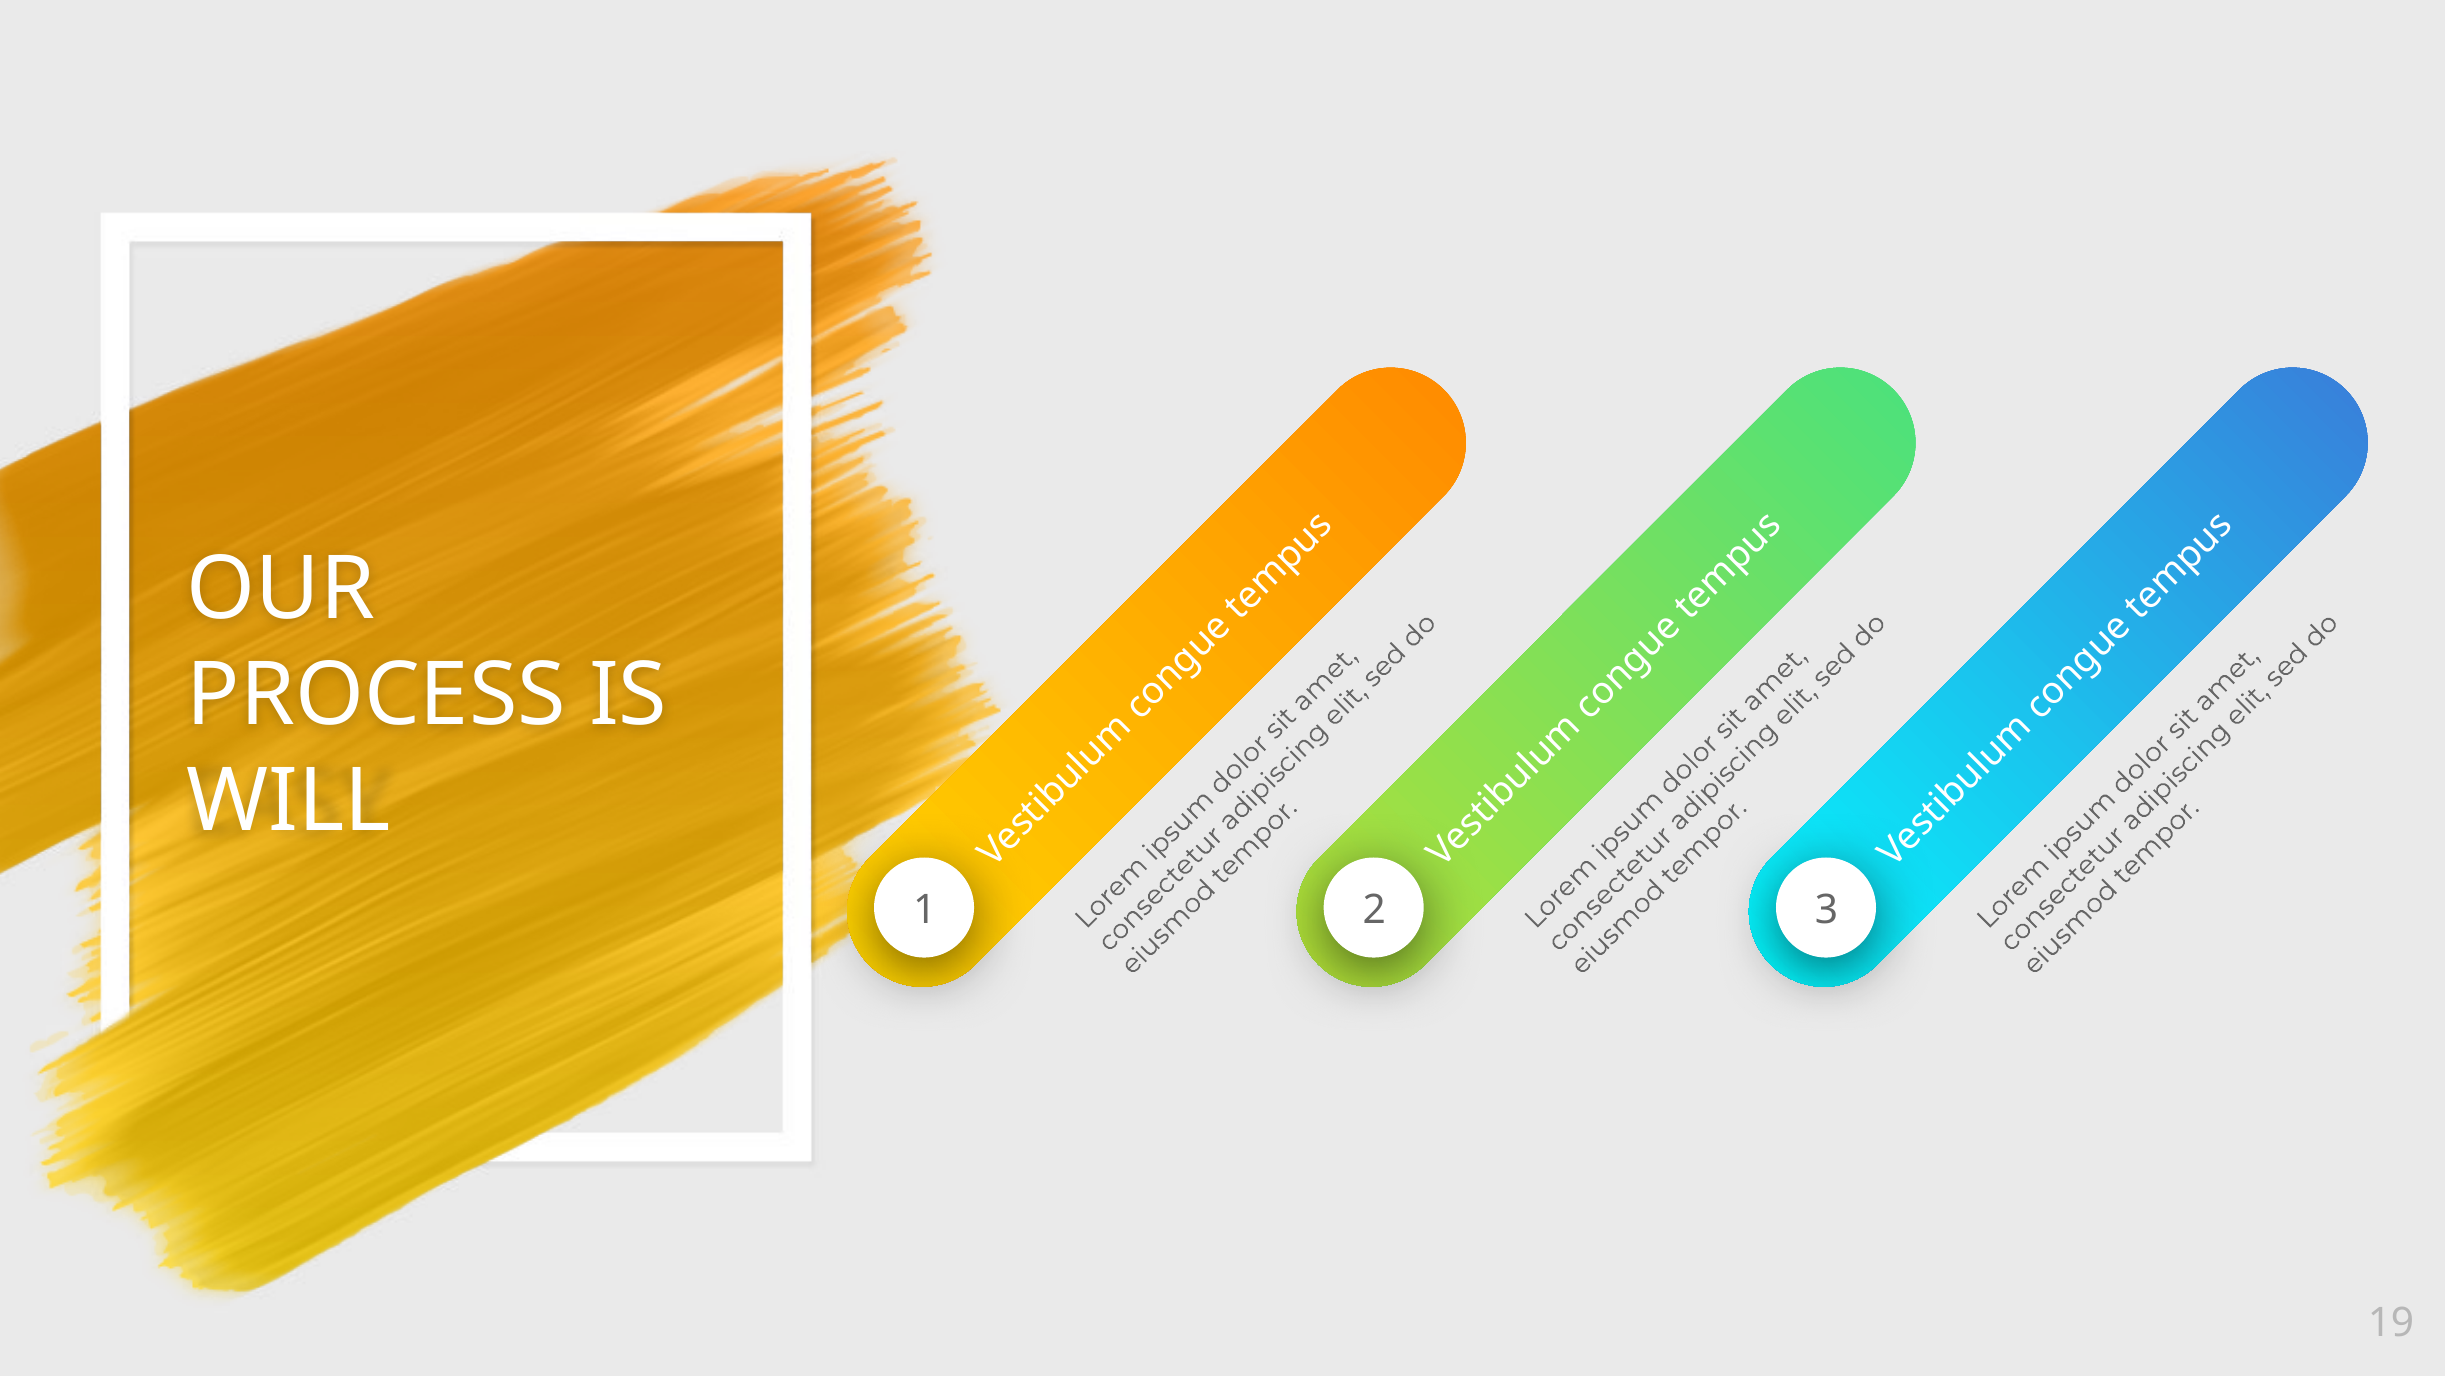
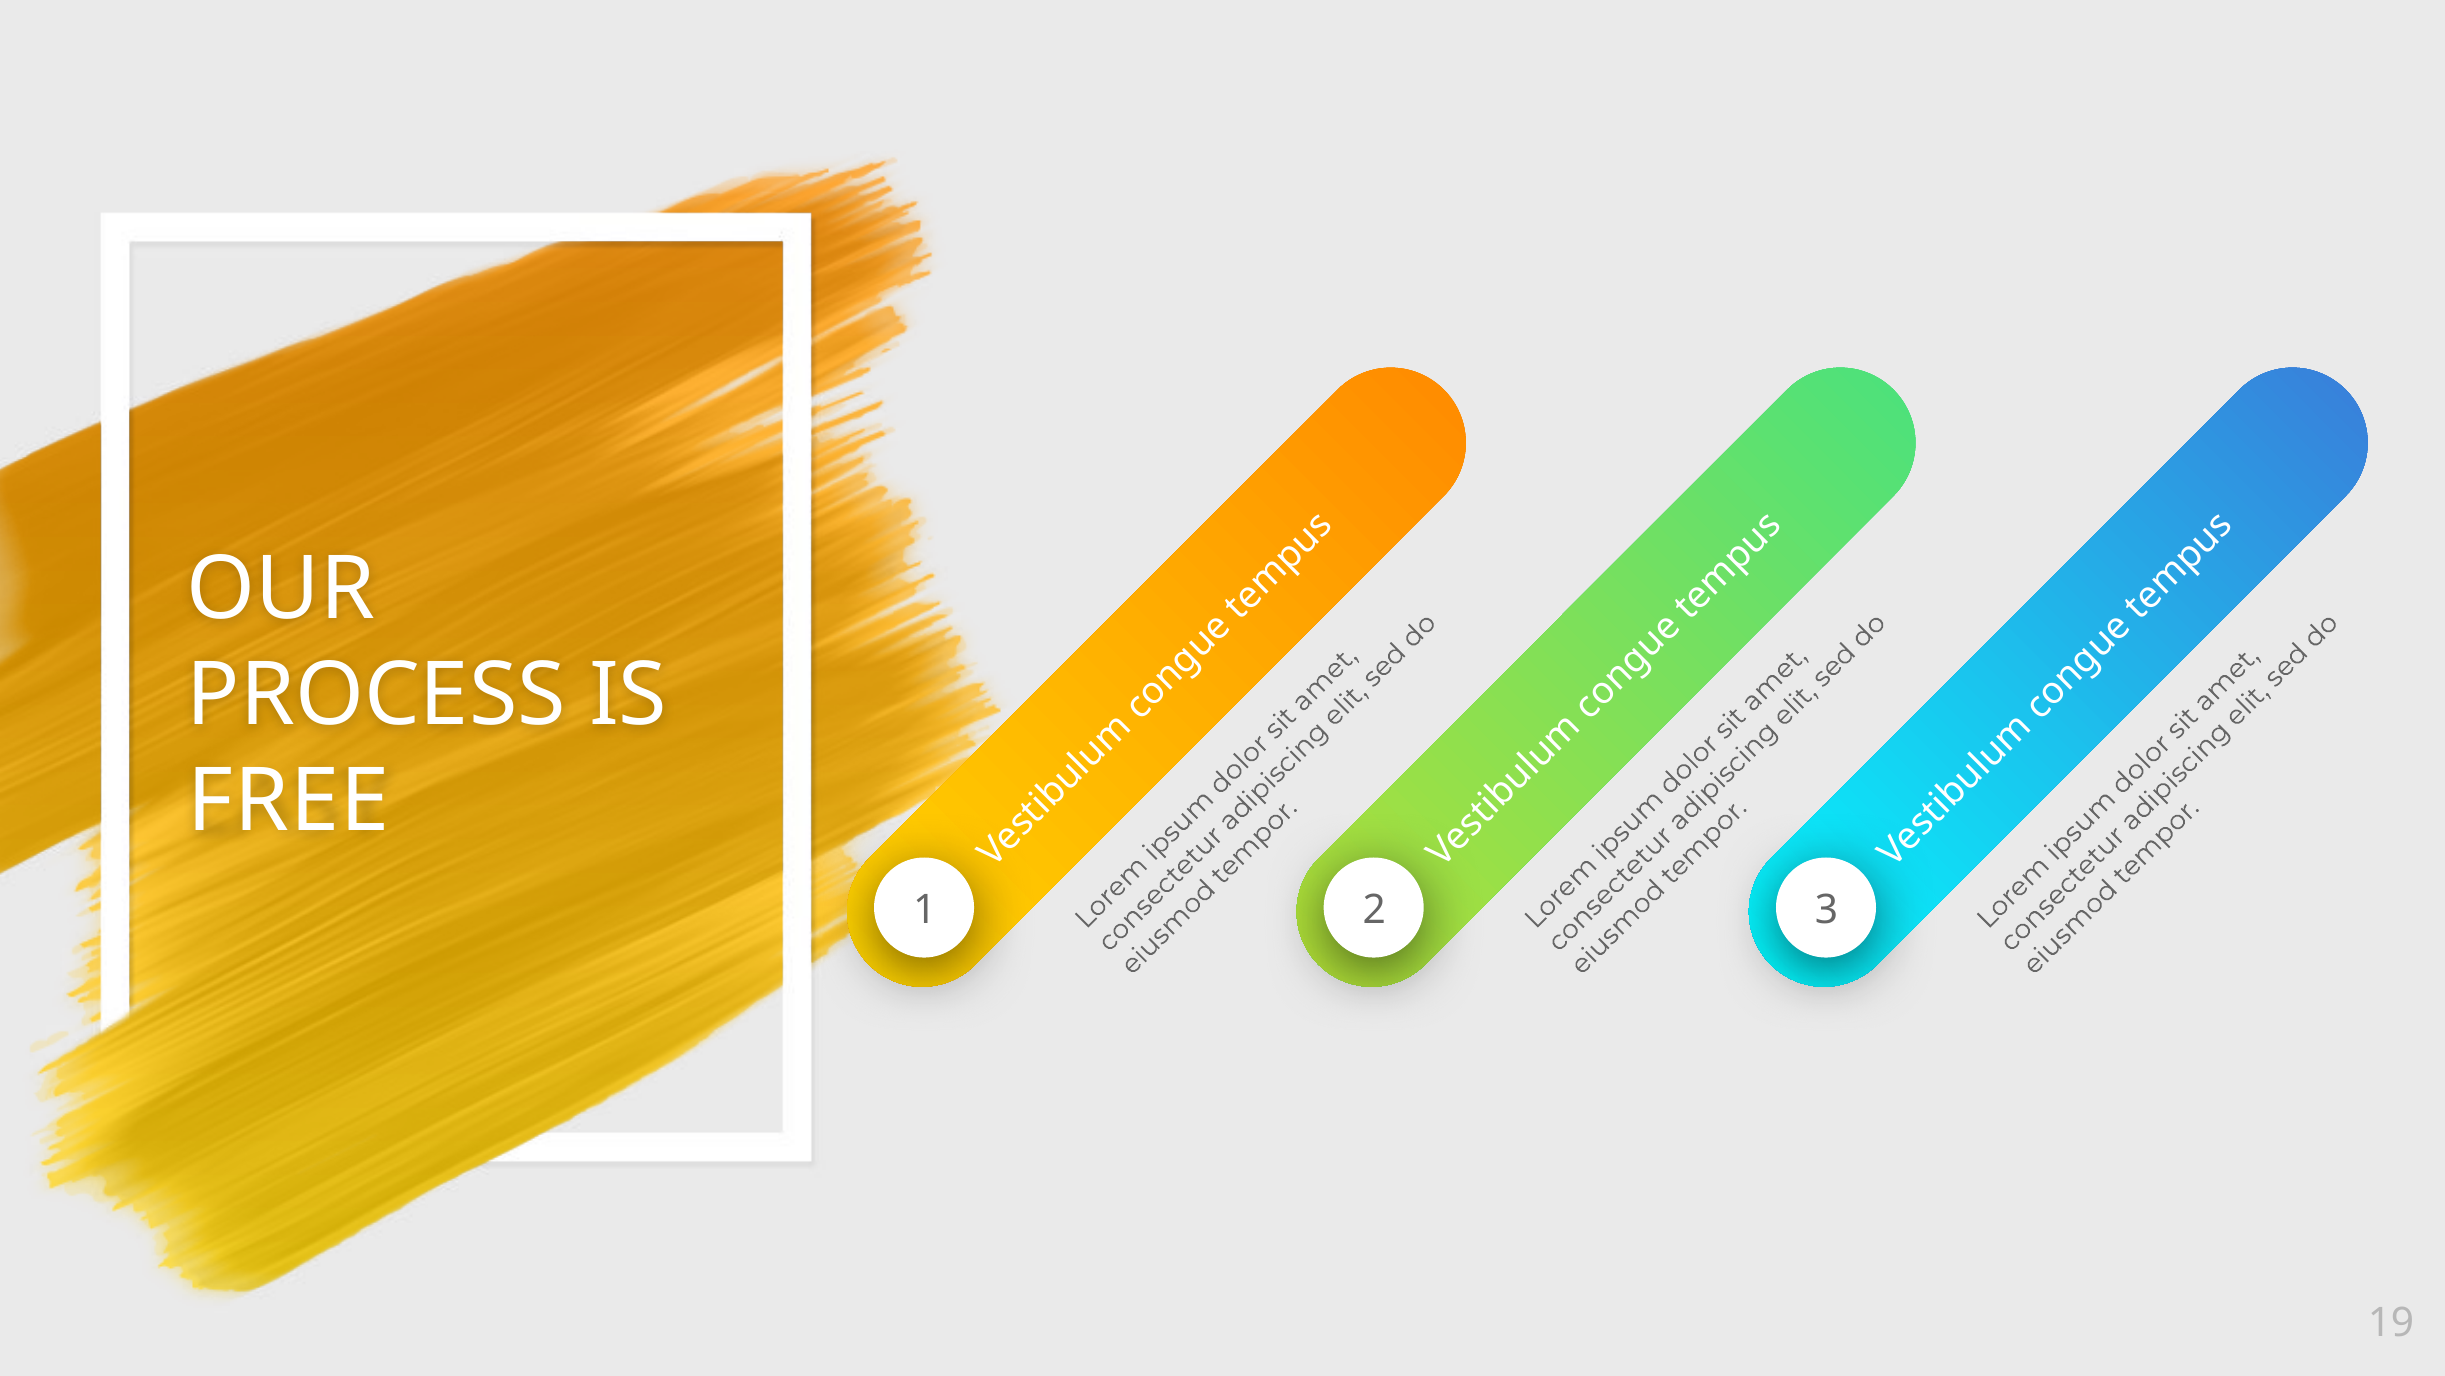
WILL: WILL -> FREE (288, 801)
